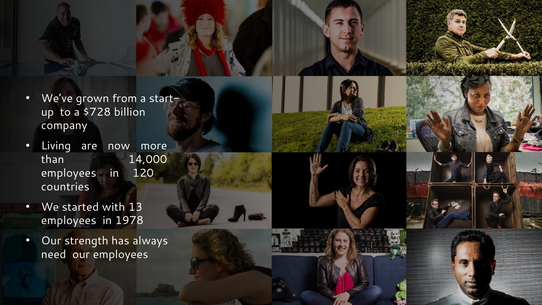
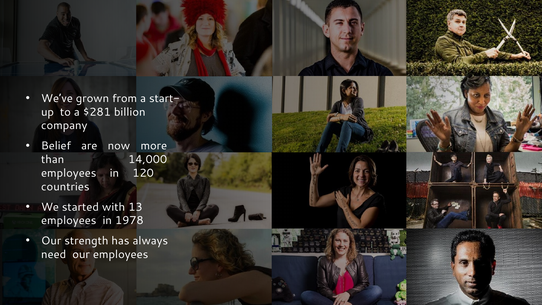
$728: $728 -> $281 (97, 112)
Living: Living -> Belief (56, 146)
